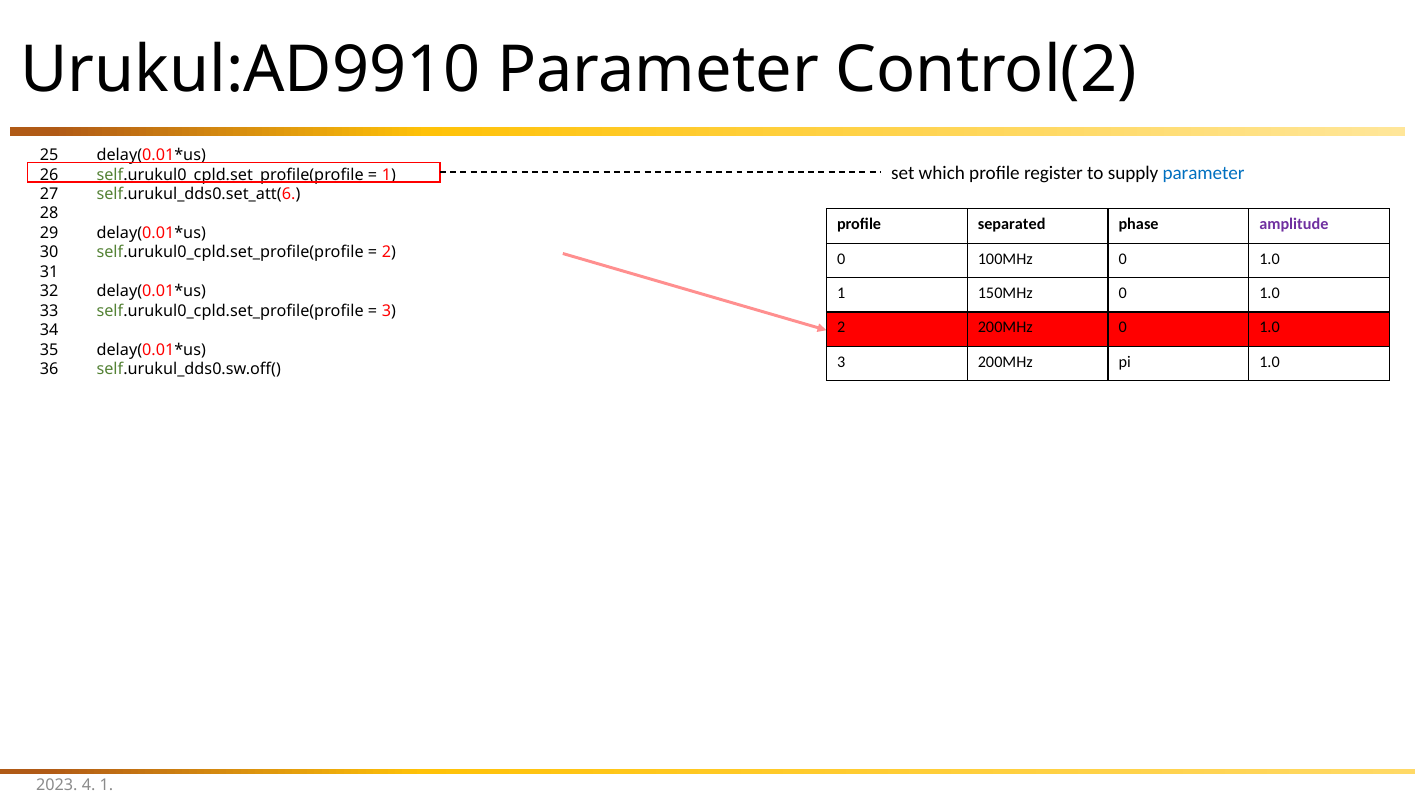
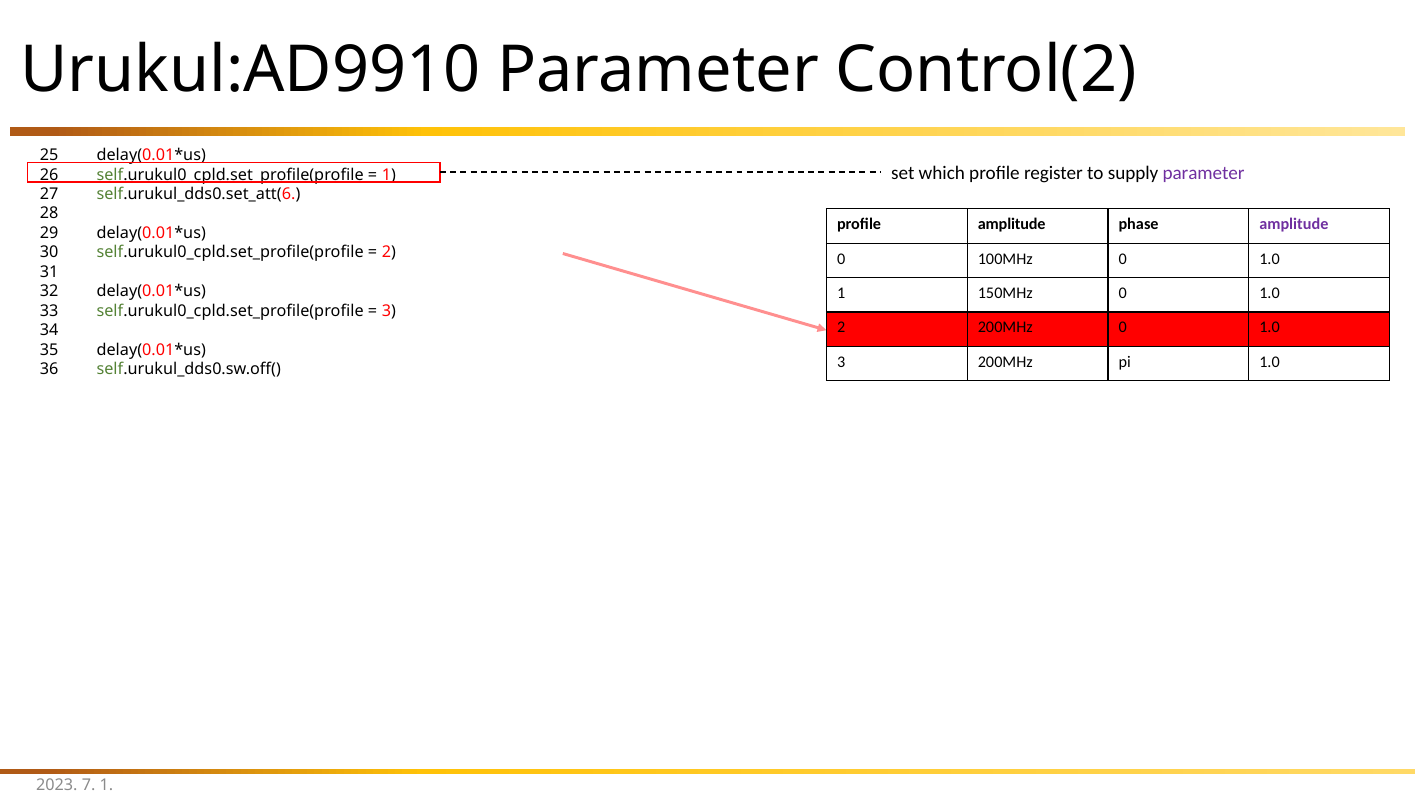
parameter colour: blue -> purple (1204, 173)
profile separated: separated -> amplitude (1012, 224)
4: 4 -> 7 (89, 786)
